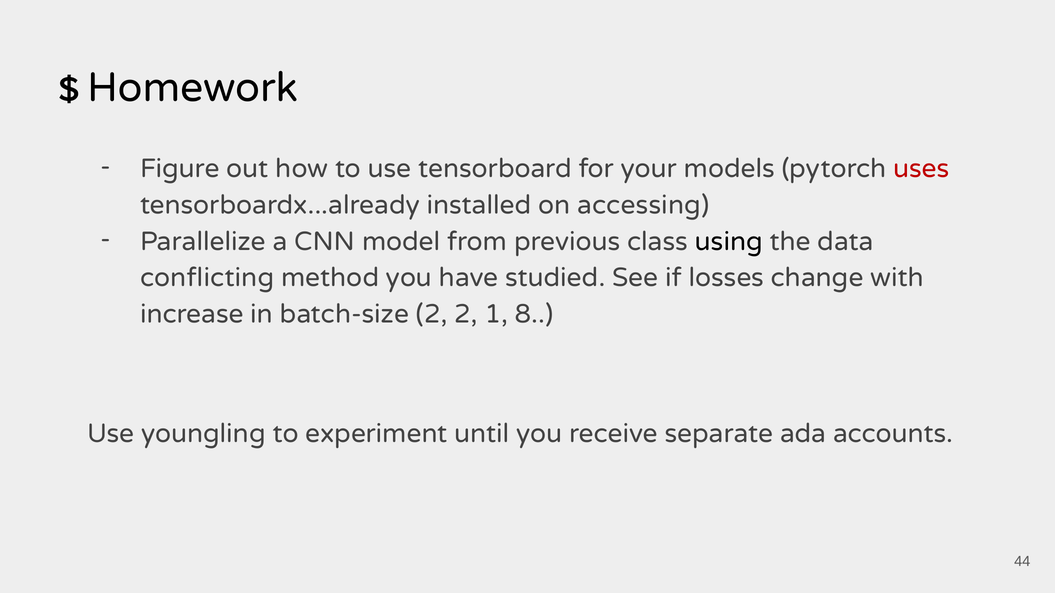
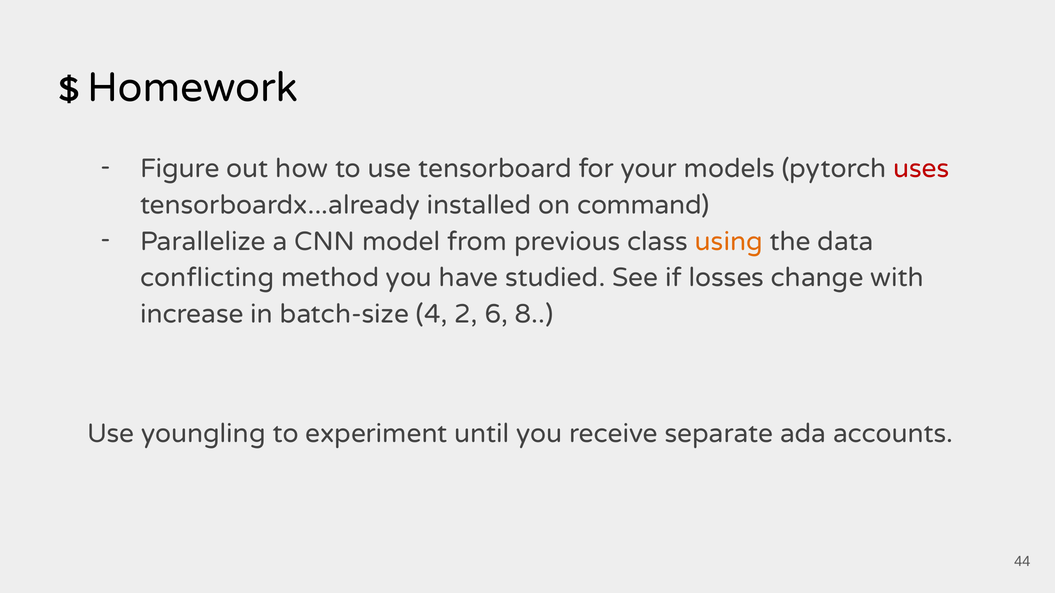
accessing: accessing -> command (643, 205)
using colour: black -> orange (729, 242)
batch-size 2: 2 -> 4 (432, 314)
1: 1 -> 6 (496, 314)
